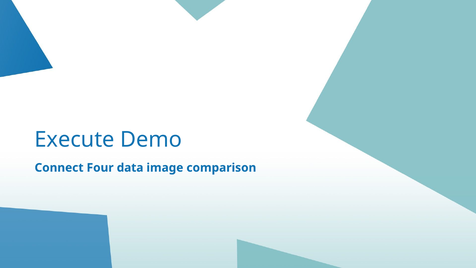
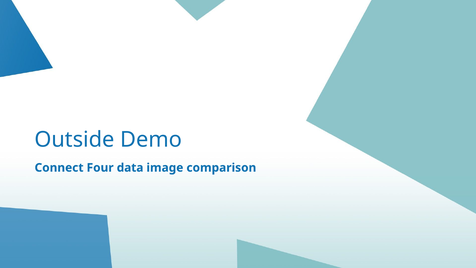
Execute: Execute -> Outside (75, 139)
